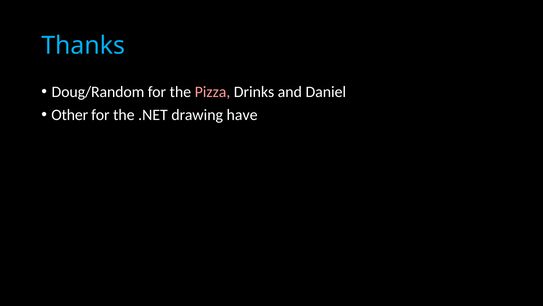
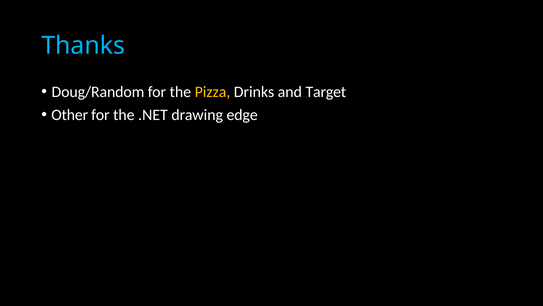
Pizza colour: pink -> yellow (212, 92)
Daniel: Daniel -> Target (326, 92)
have: have -> edge (242, 115)
